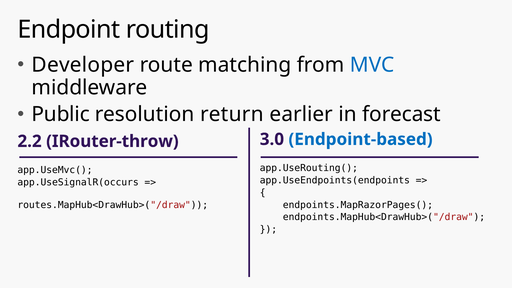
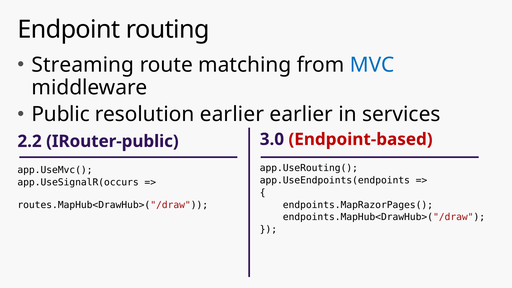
Developer: Developer -> Streaming (83, 65)
resolution return: return -> earlier (232, 114)
forecast: forecast -> services (401, 114)
Endpoint-based colour: blue -> red (361, 139)
IRouter-throw: IRouter-throw -> IRouter-public (112, 141)
